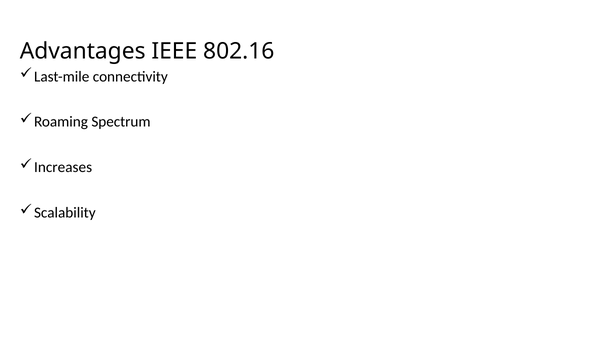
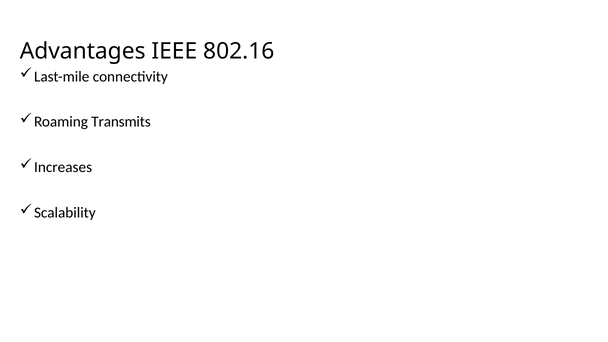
Spectrum: Spectrum -> Transmits (121, 122)
